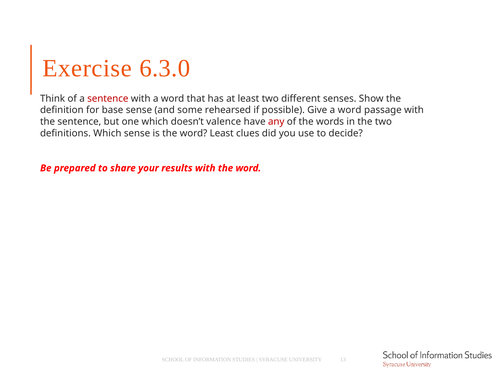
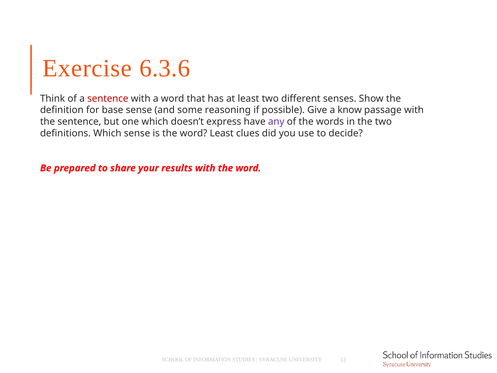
6.3.0: 6.3.0 -> 6.3.6 (165, 68)
rehearsed: rehearsed -> reasoning (228, 110)
Give a word: word -> know (350, 110)
valence: valence -> express (224, 122)
any colour: red -> purple (276, 122)
